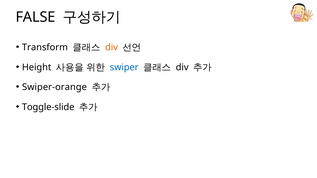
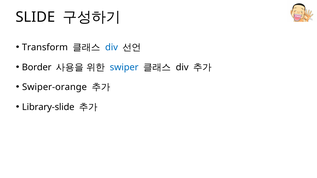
FALSE: FALSE -> SLIDE (35, 17)
div colour: orange -> blue (112, 47)
Height: Height -> Border (37, 67)
Toggle-slide: Toggle-slide -> Library-slide (48, 107)
